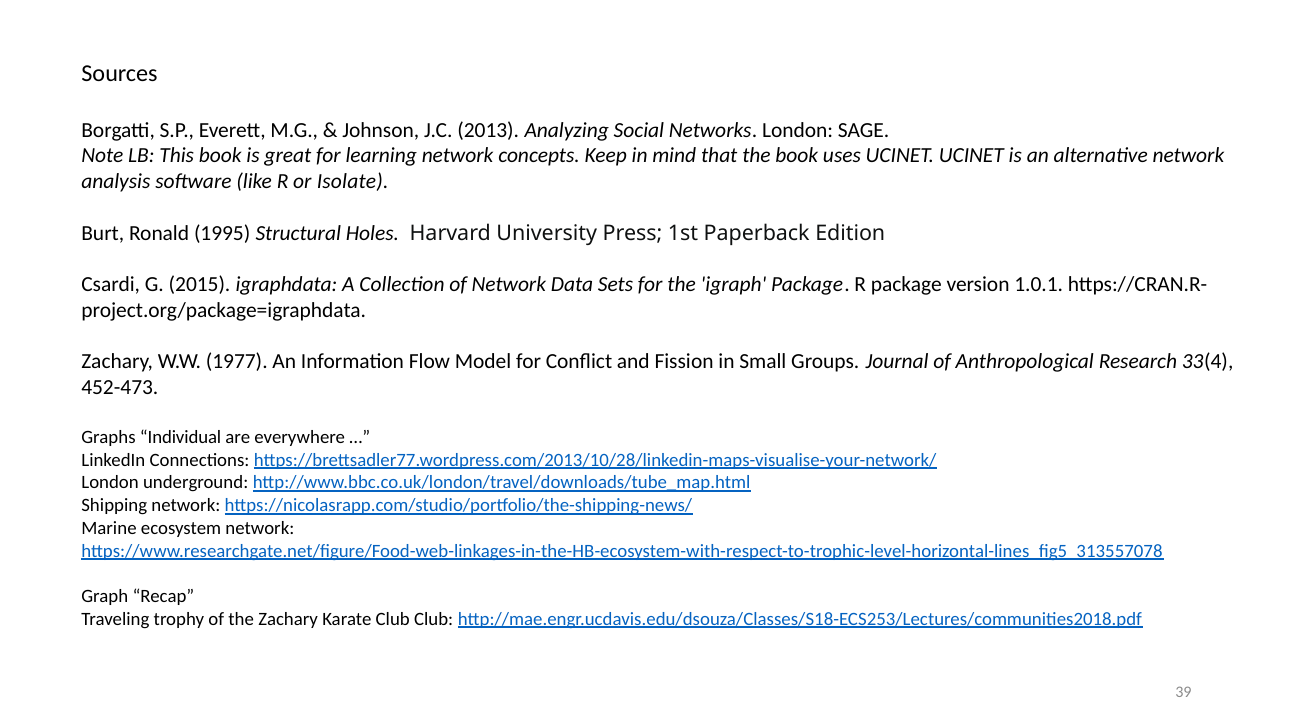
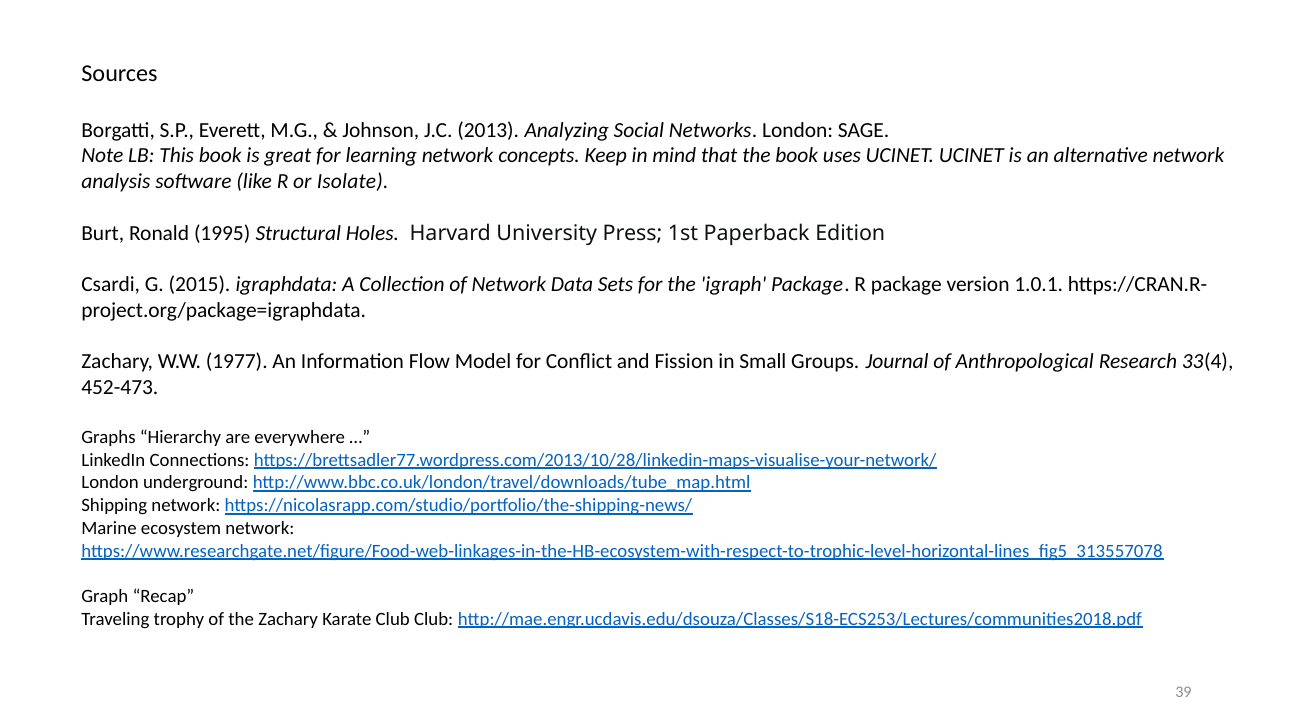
Individual: Individual -> Hierarchy (181, 438)
